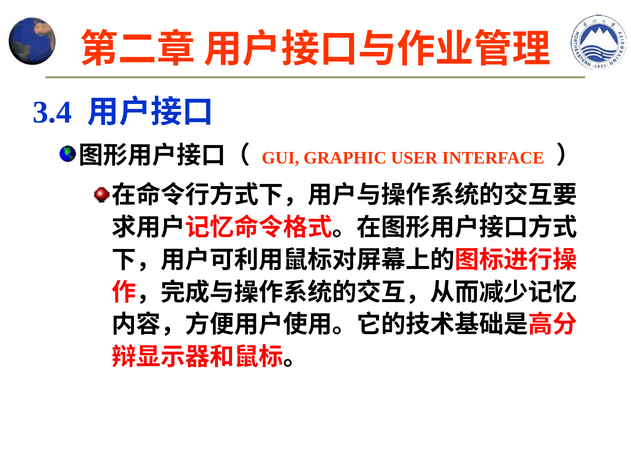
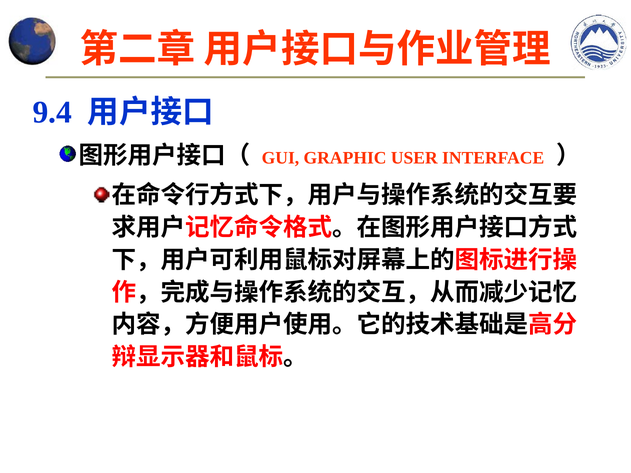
3.4: 3.4 -> 9.4 (52, 112)
